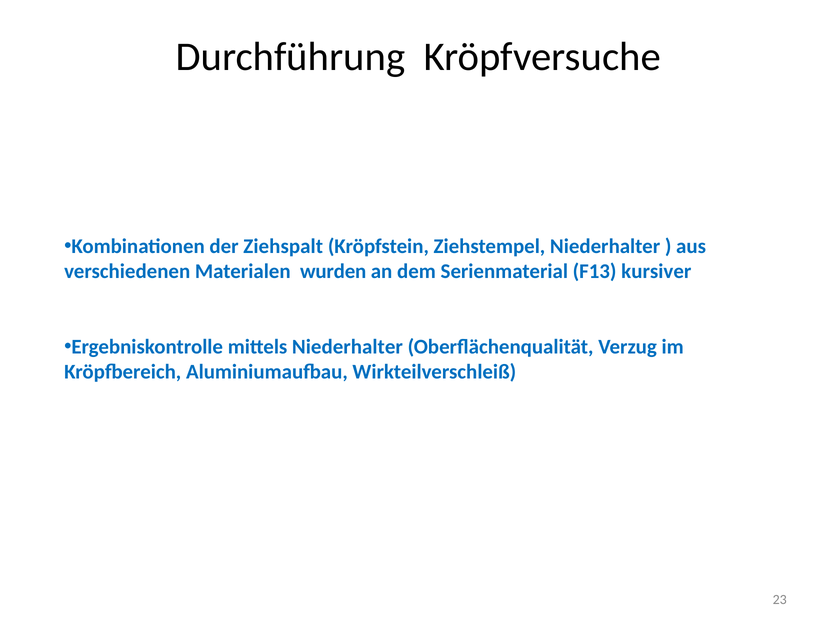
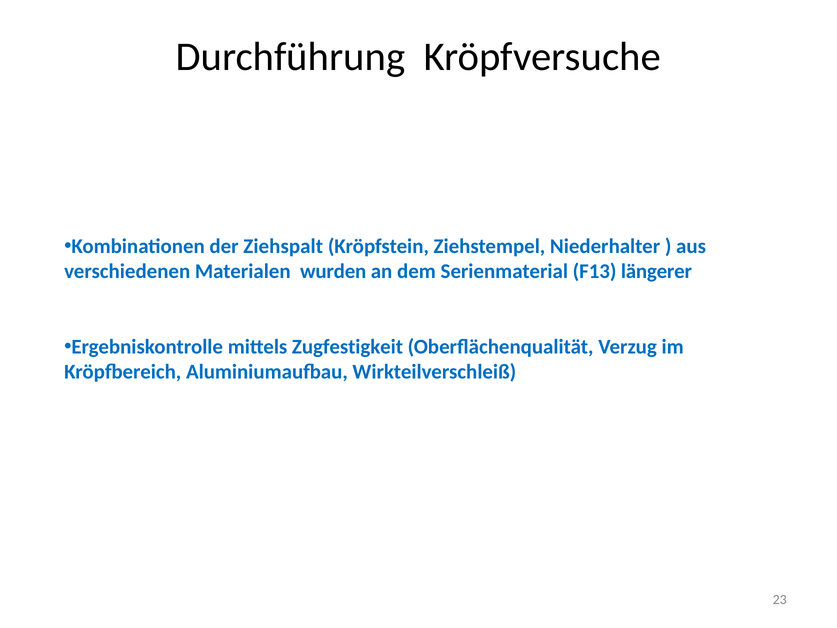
kursiver: kursiver -> längerer (656, 271)
mittels Niederhalter: Niederhalter -> Zugfestigkeit (347, 347)
